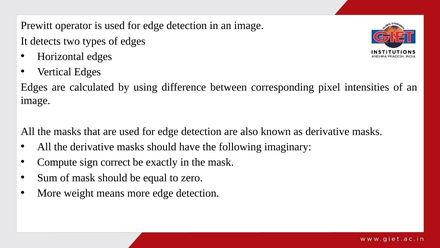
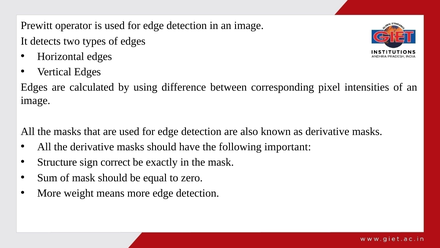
imaginary: imaginary -> important (288, 147)
Compute: Compute -> Structure (57, 162)
